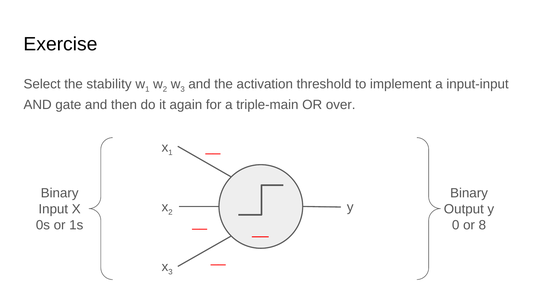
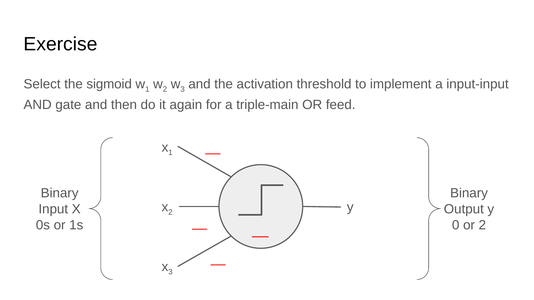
stability: stability -> sigmoid (109, 84)
over: over -> feed (341, 105)
or 8: 8 -> 2 (482, 226)
